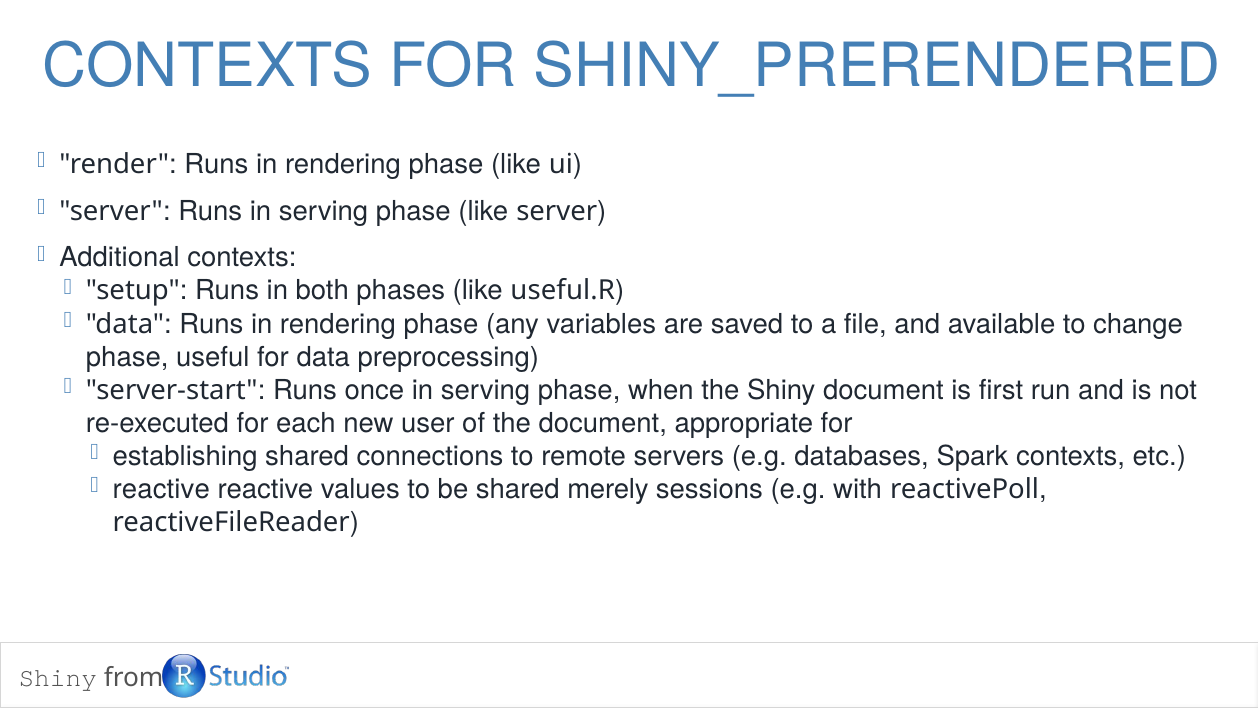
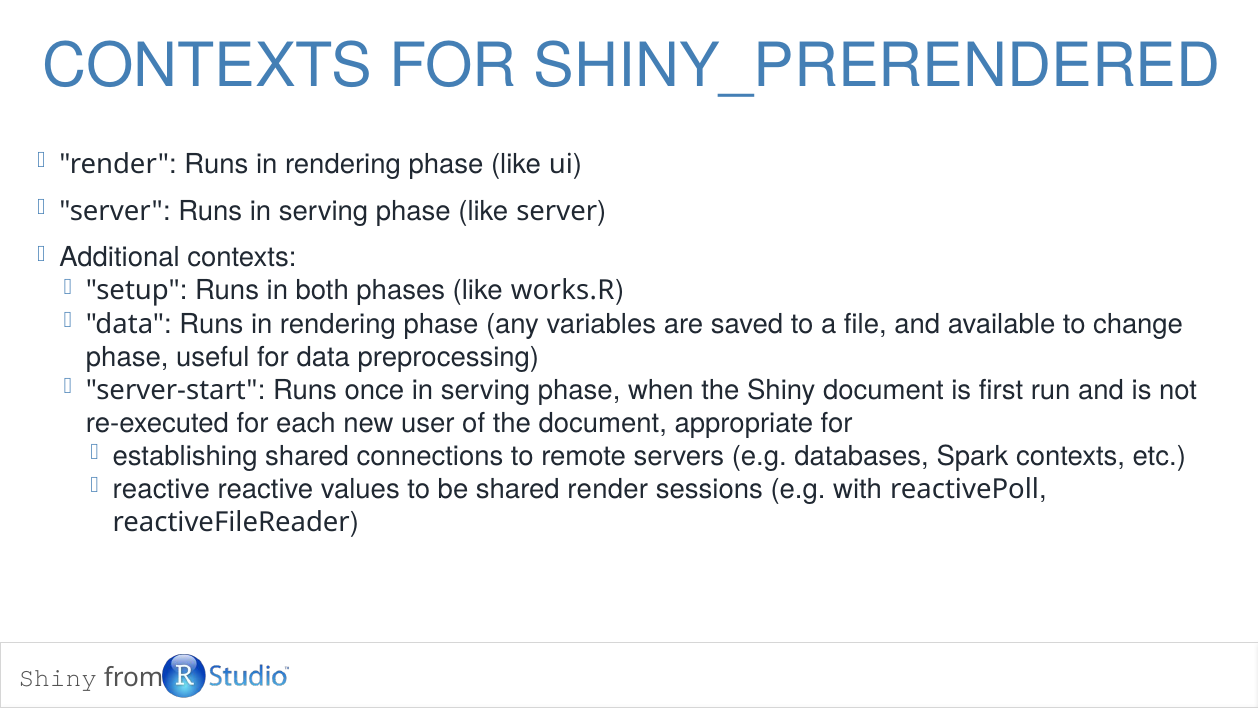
useful.R: useful.R -> works.R (563, 291)
shared merely: merely -> render (608, 489)
